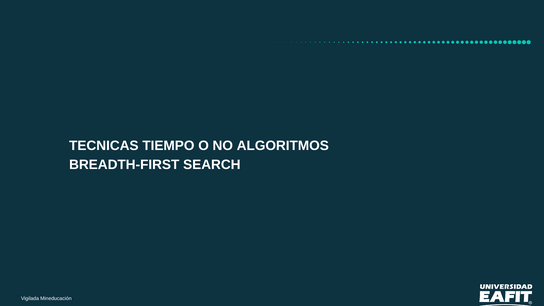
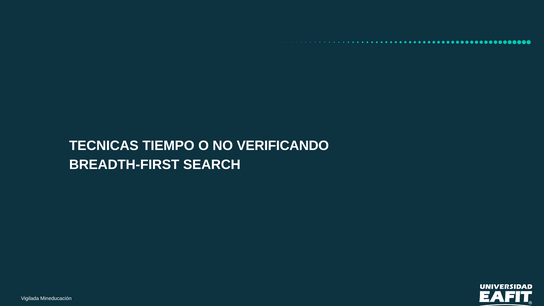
ALGORITMOS: ALGORITMOS -> VERIFICANDO (283, 146)
